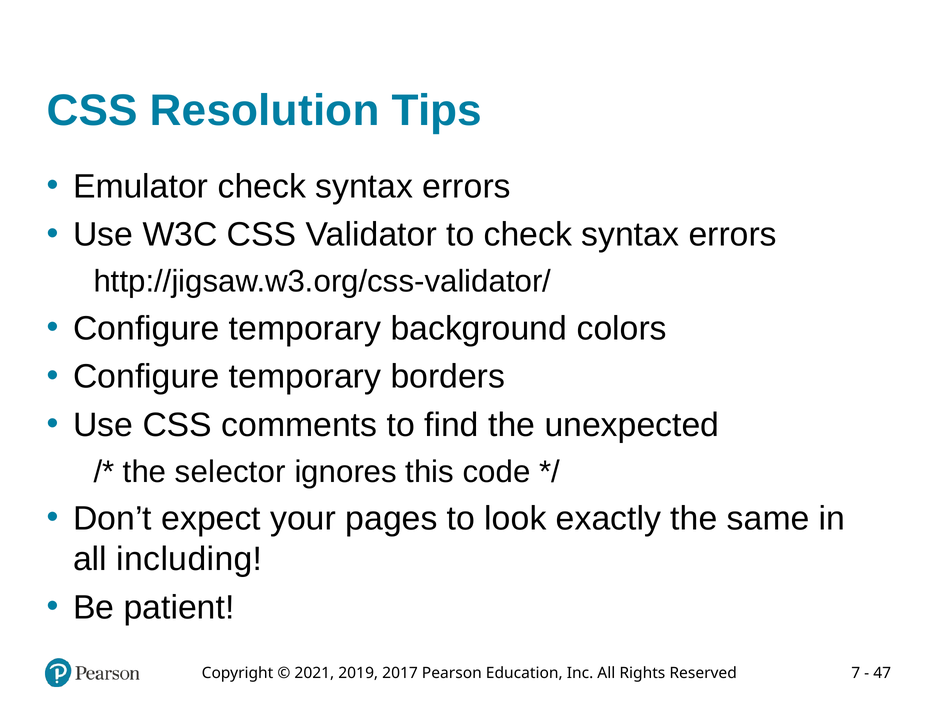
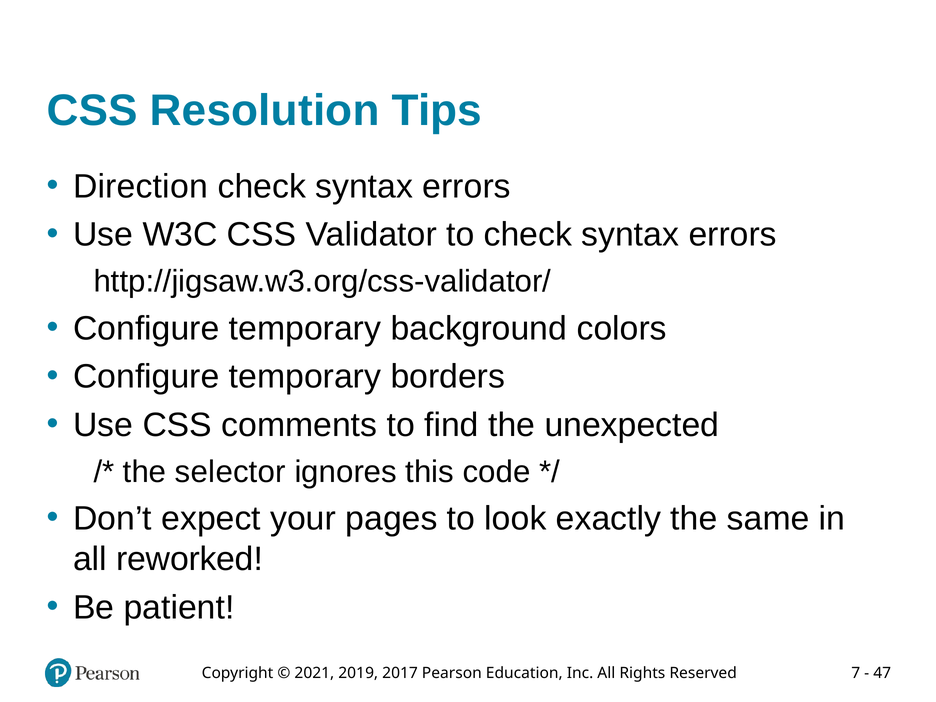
Emulator: Emulator -> Direction (140, 186)
including: including -> reworked (190, 559)
